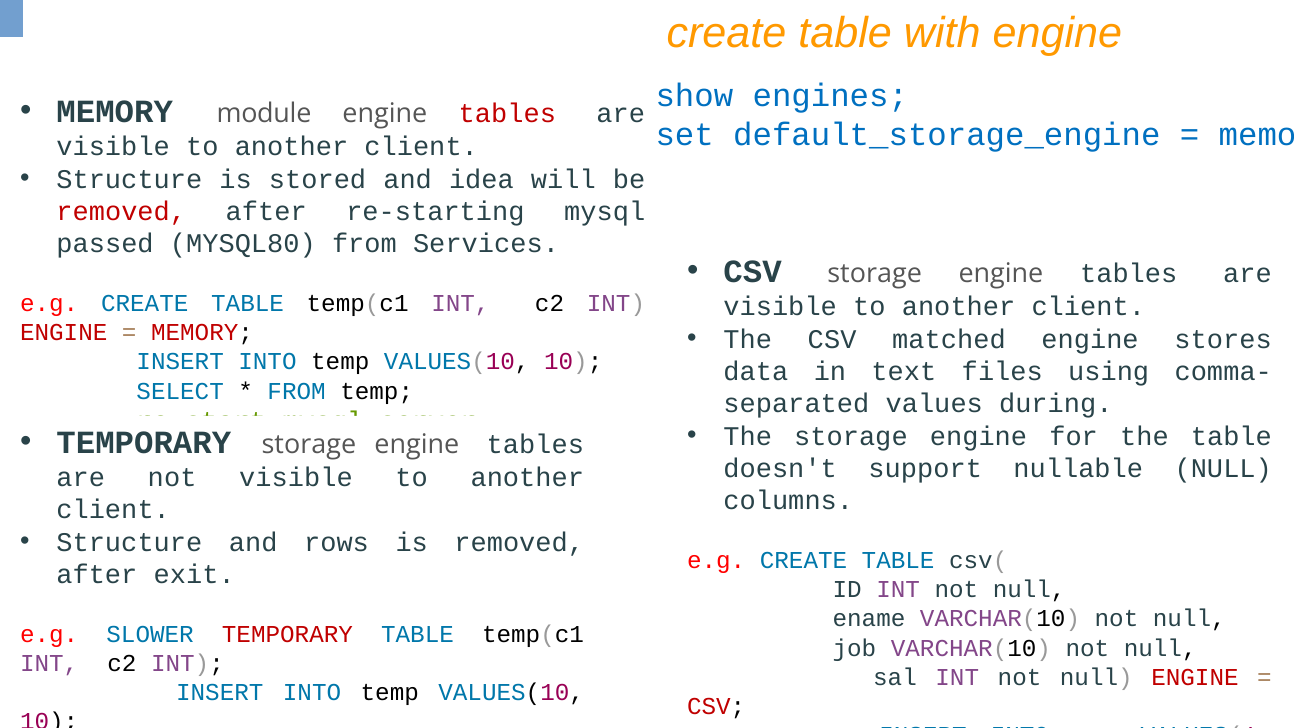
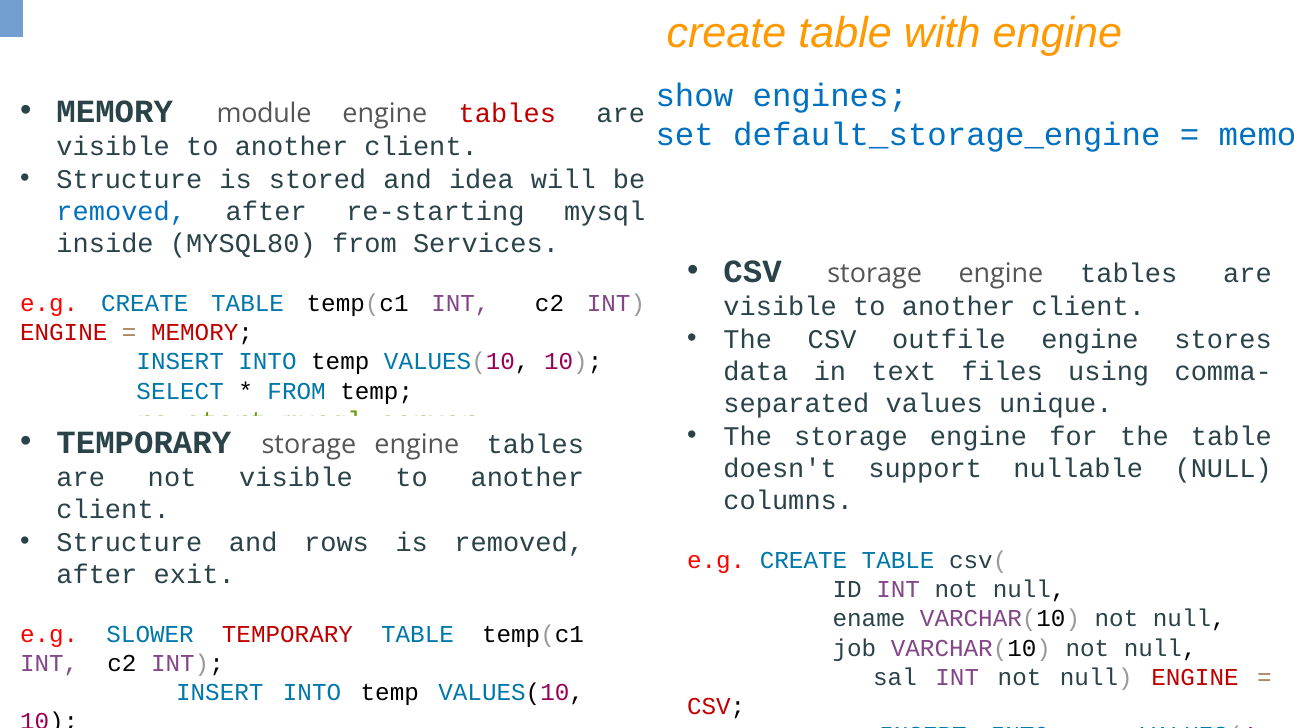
removed colour: red -> blue (121, 212)
passed: passed -> inside (105, 244)
matched: matched -> outfile (949, 339)
during: during -> unique (1056, 404)
